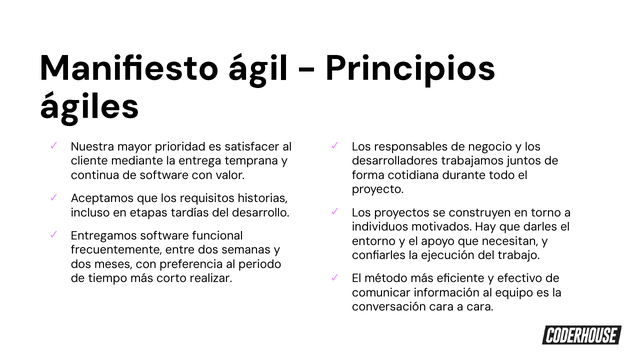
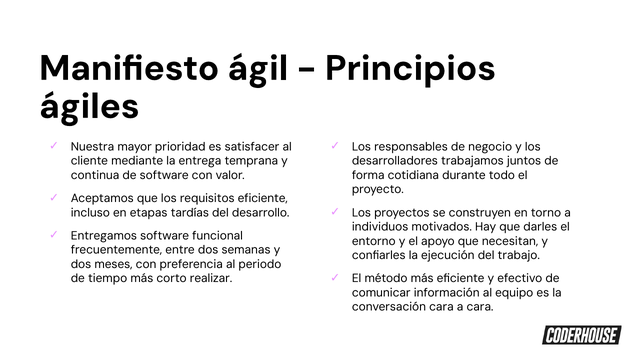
requisitos historias: historias -> eficiente (263, 198)
